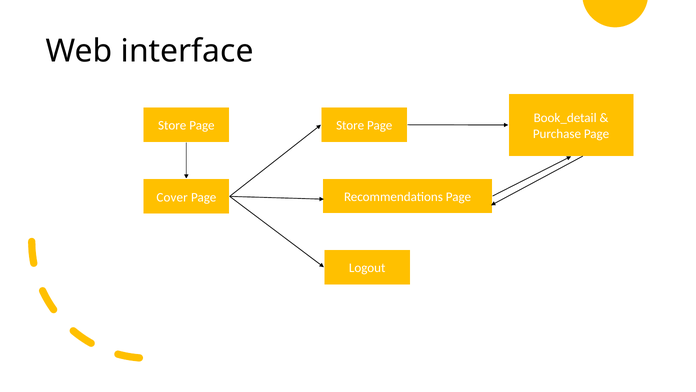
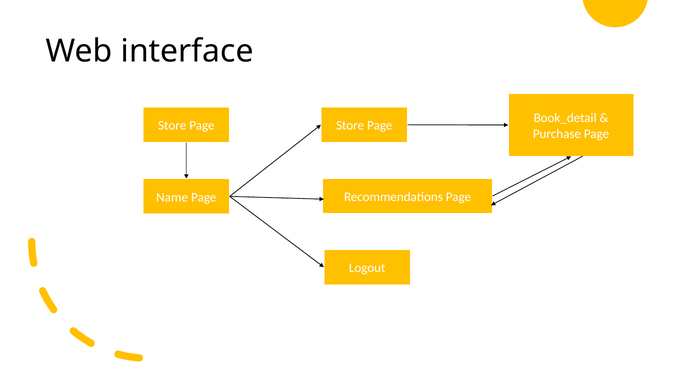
Cover: Cover -> Name (172, 197)
